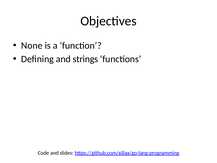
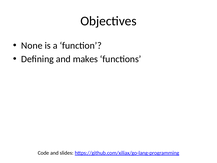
strings: strings -> makes (85, 59)
